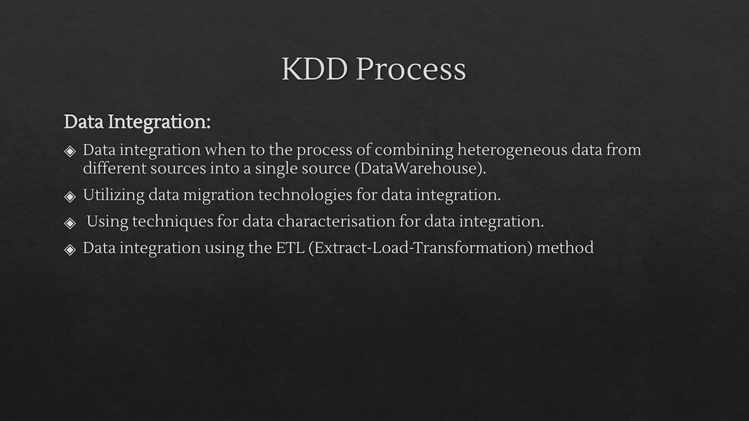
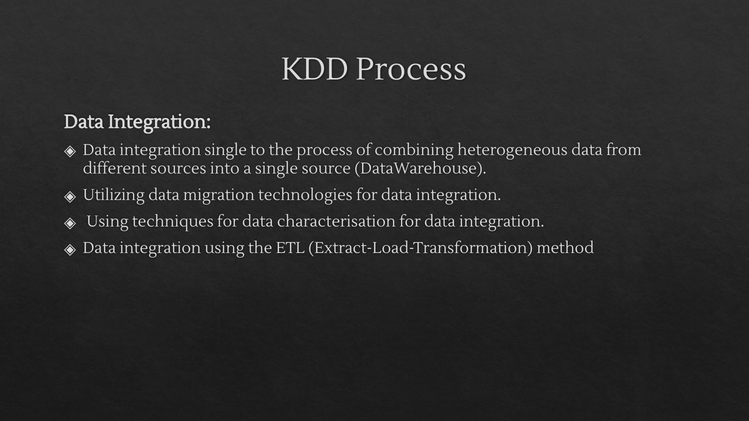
integration when: when -> single (226, 150)
